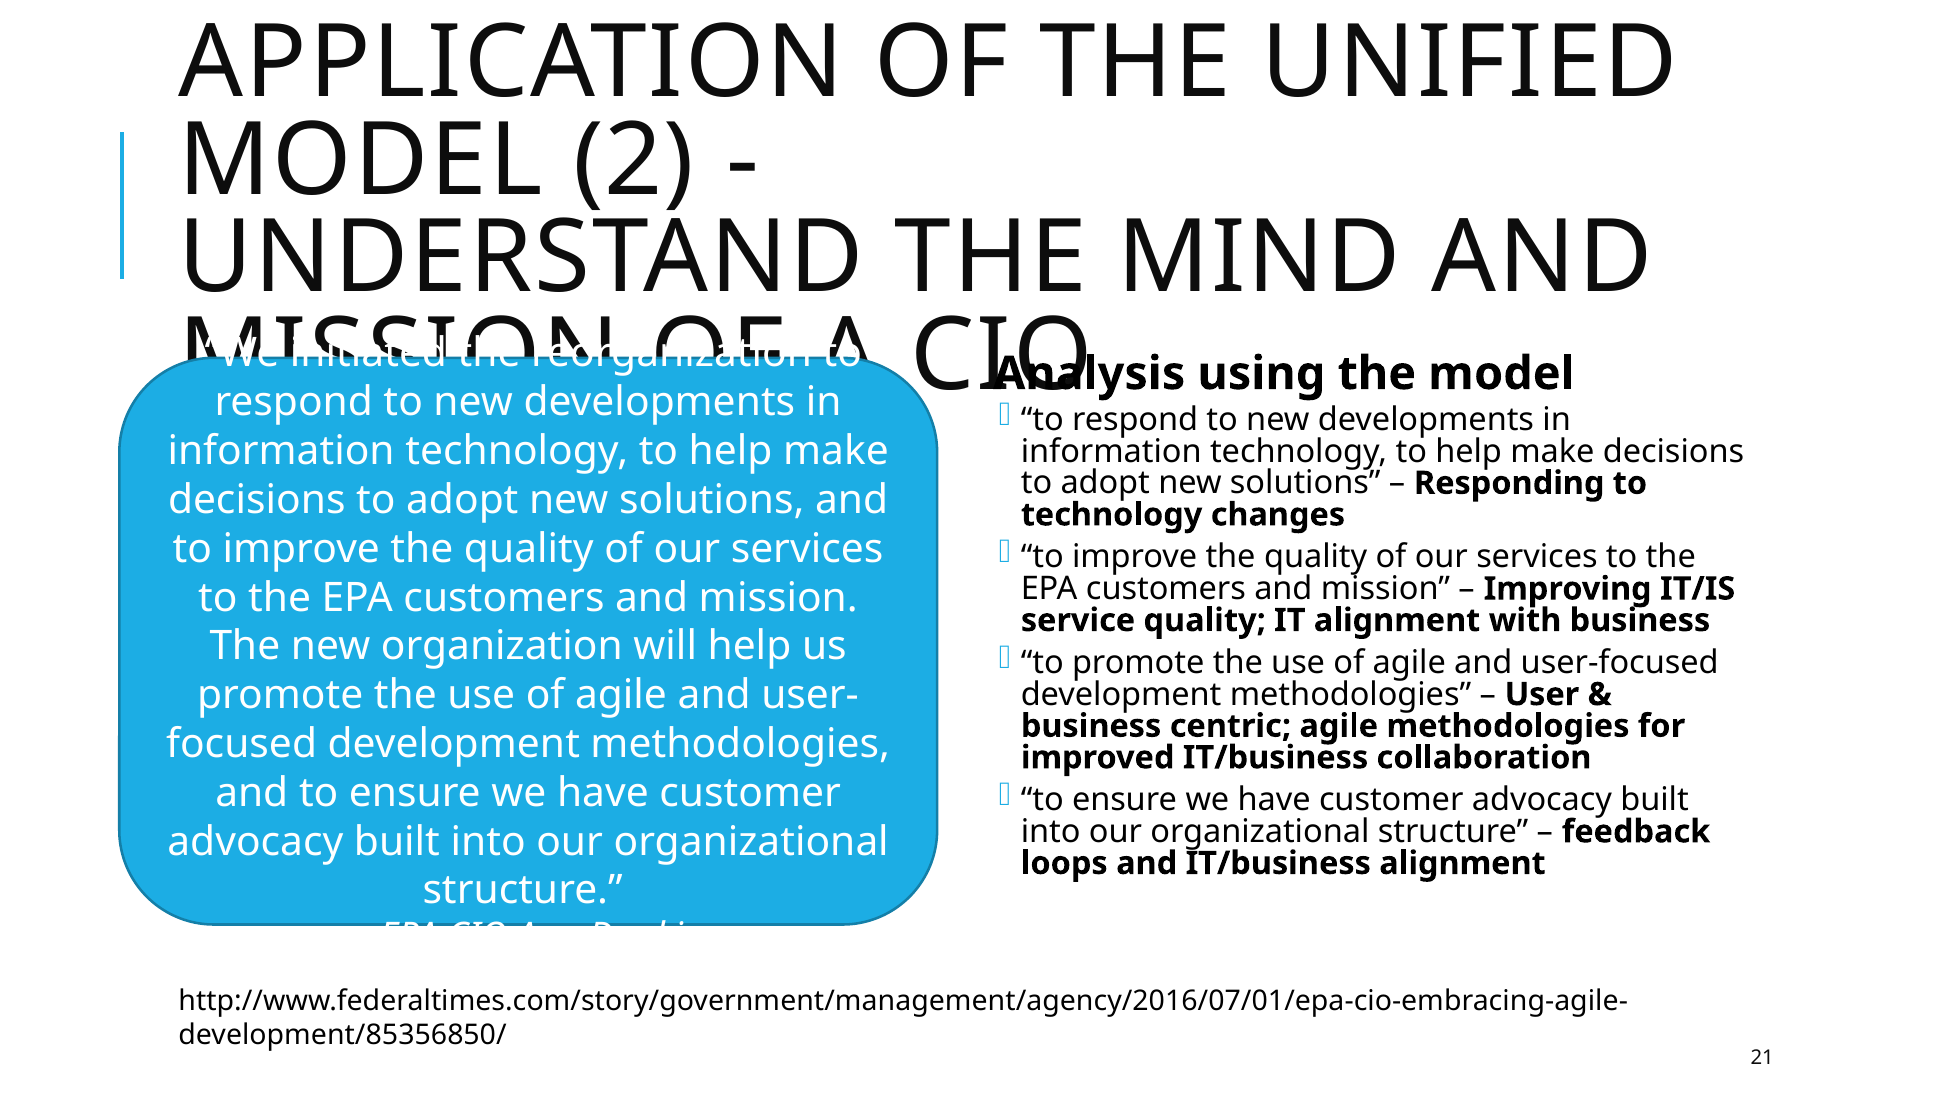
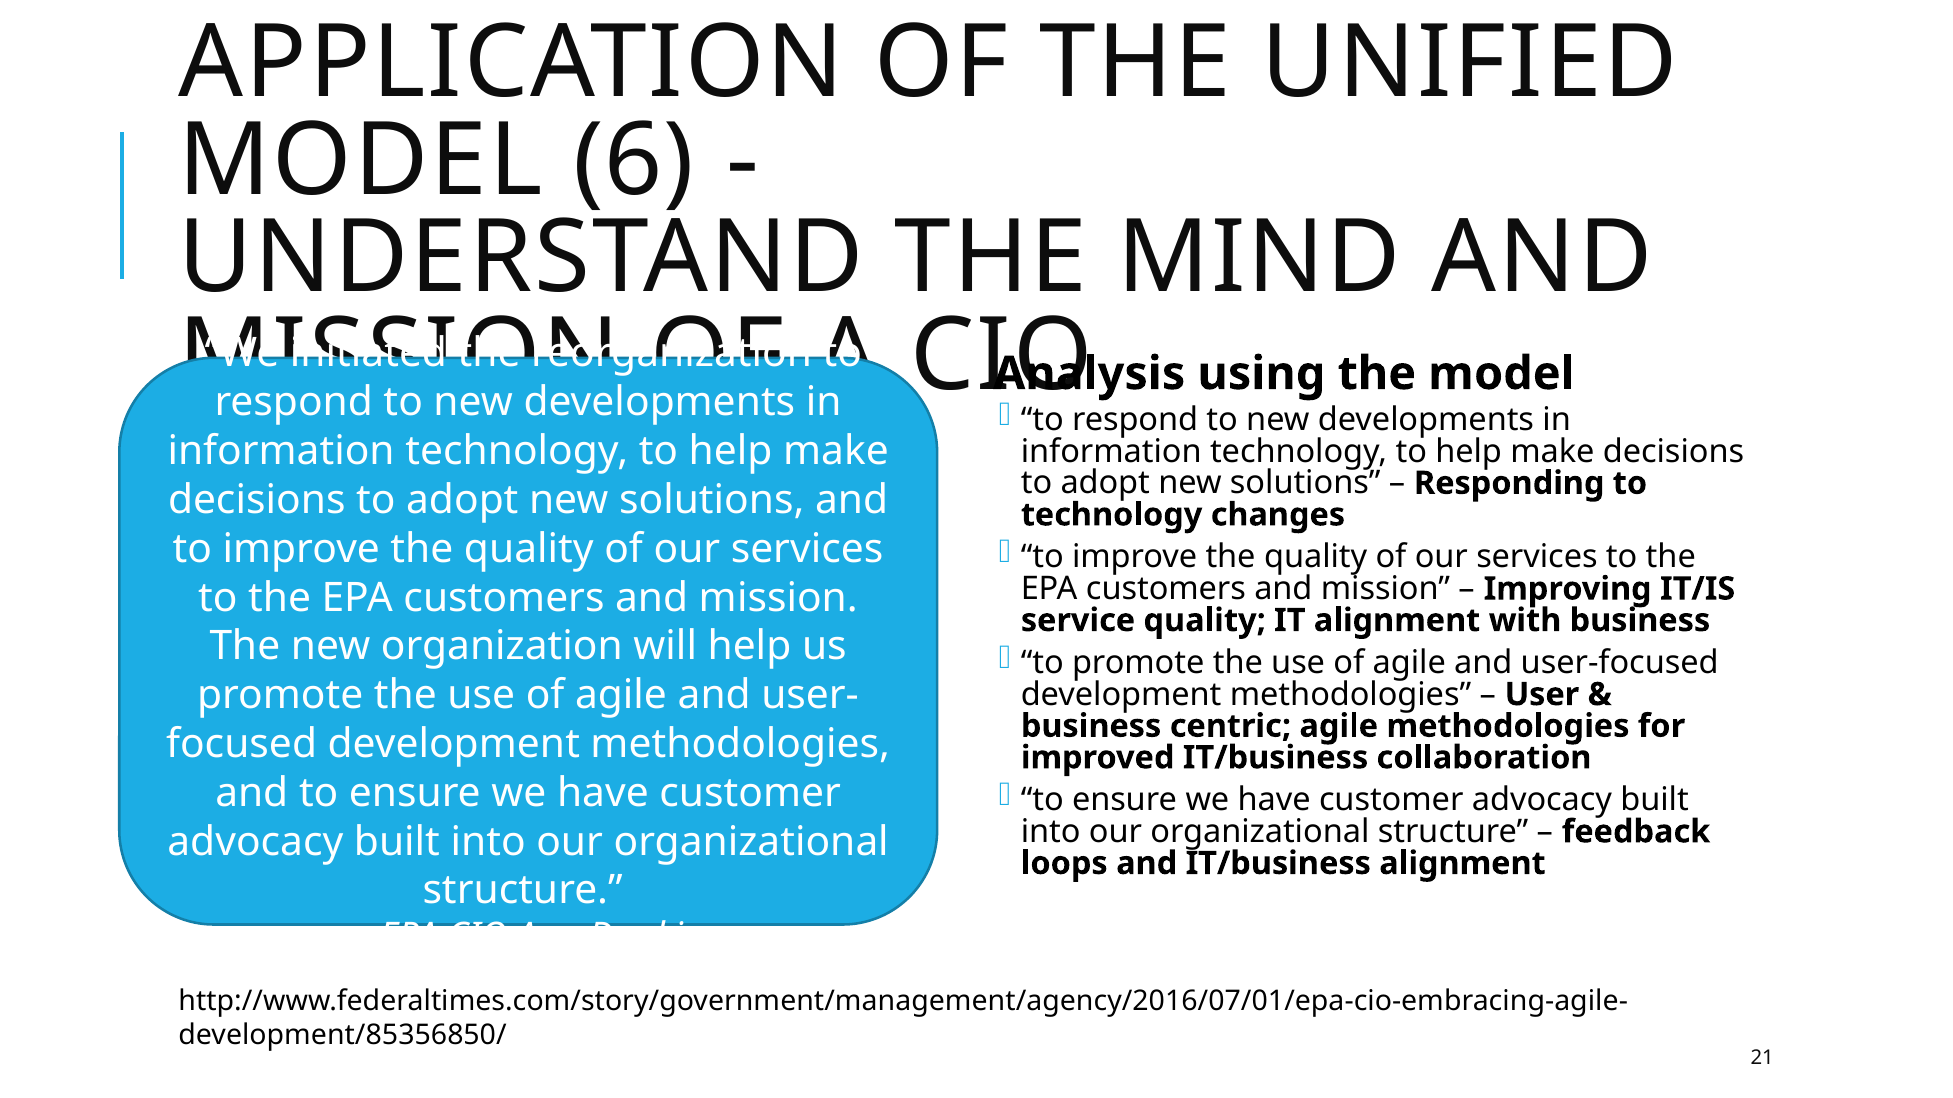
2: 2 -> 6 (634, 161)
